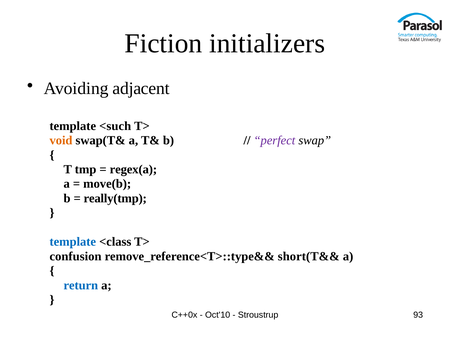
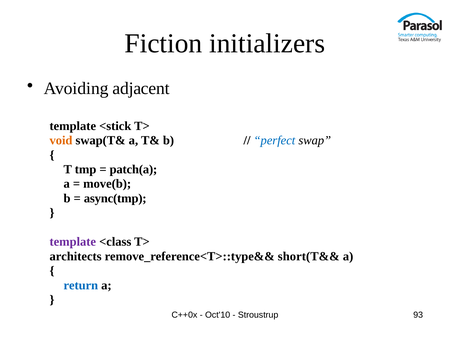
<such: <such -> <stick (115, 126)
perfect colour: purple -> blue (274, 141)
regex(a: regex(a -> patch(a (133, 170)
really(tmp: really(tmp -> async(tmp (115, 199)
template colour: blue -> purple (73, 242)
confusion: confusion -> architects (76, 257)
